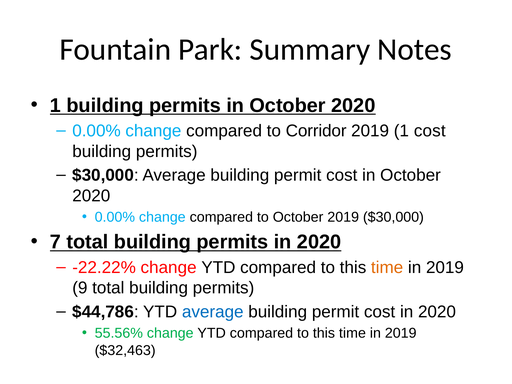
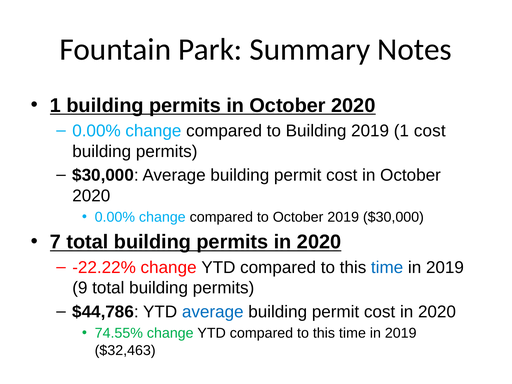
to Corridor: Corridor -> Building (316, 131)
time colour: orange -> blue (387, 267)
55.56%: 55.56% -> 74.55% (119, 333)
